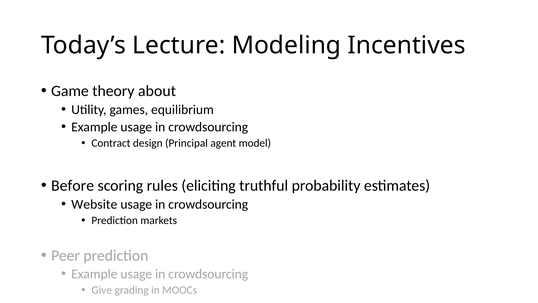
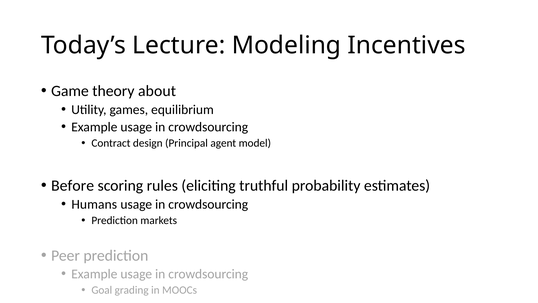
Website: Website -> Humans (94, 204)
Give: Give -> Goal (102, 290)
